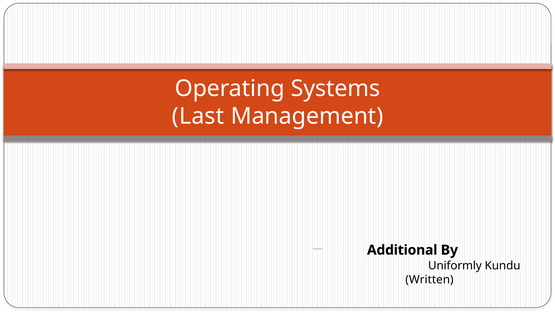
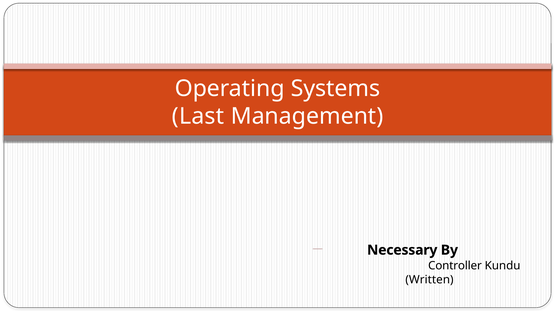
Additional: Additional -> Necessary (402, 250)
Uniformly: Uniformly -> Controller (455, 266)
